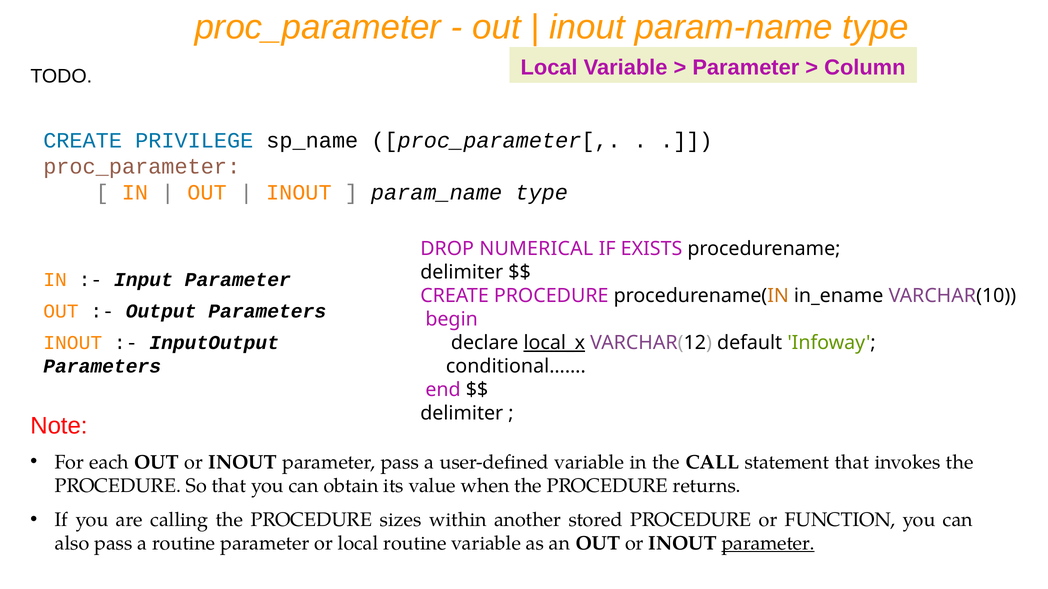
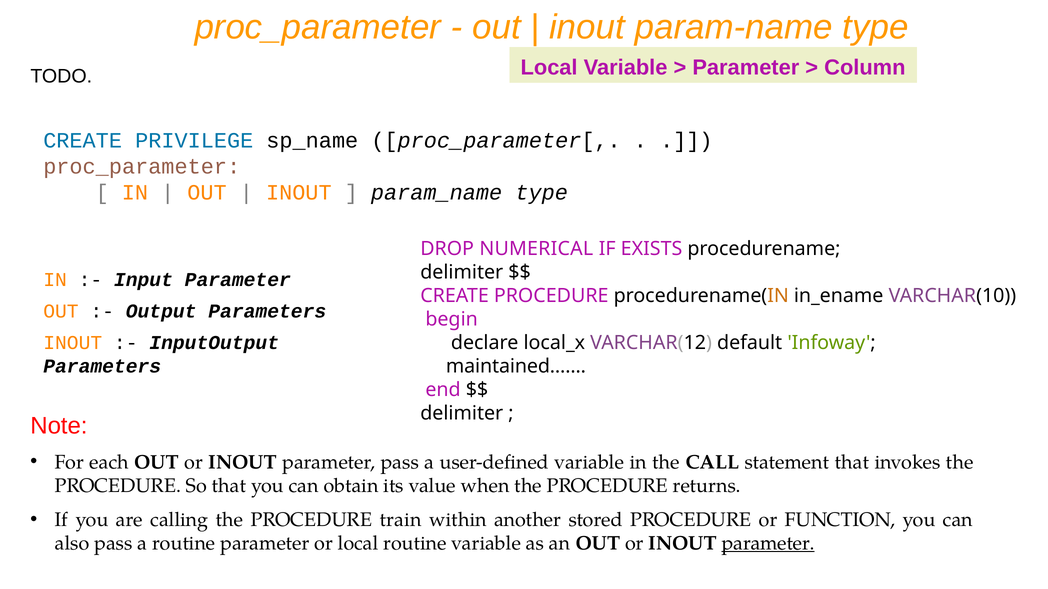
local_x underline: present -> none (554, 343)
conditional……: conditional…… -> maintained…… (516, 367)
sizes: sizes -> train (401, 520)
